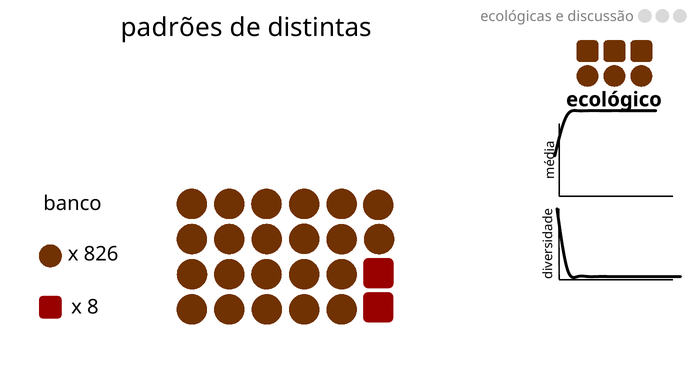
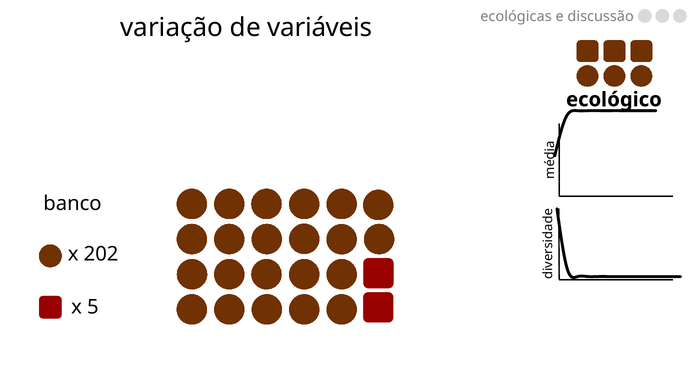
padrões: padrões -> variação (172, 28)
distintas: distintas -> variáveis (320, 28)
826: 826 -> 202 (101, 254)
8: 8 -> 5 (93, 307)
